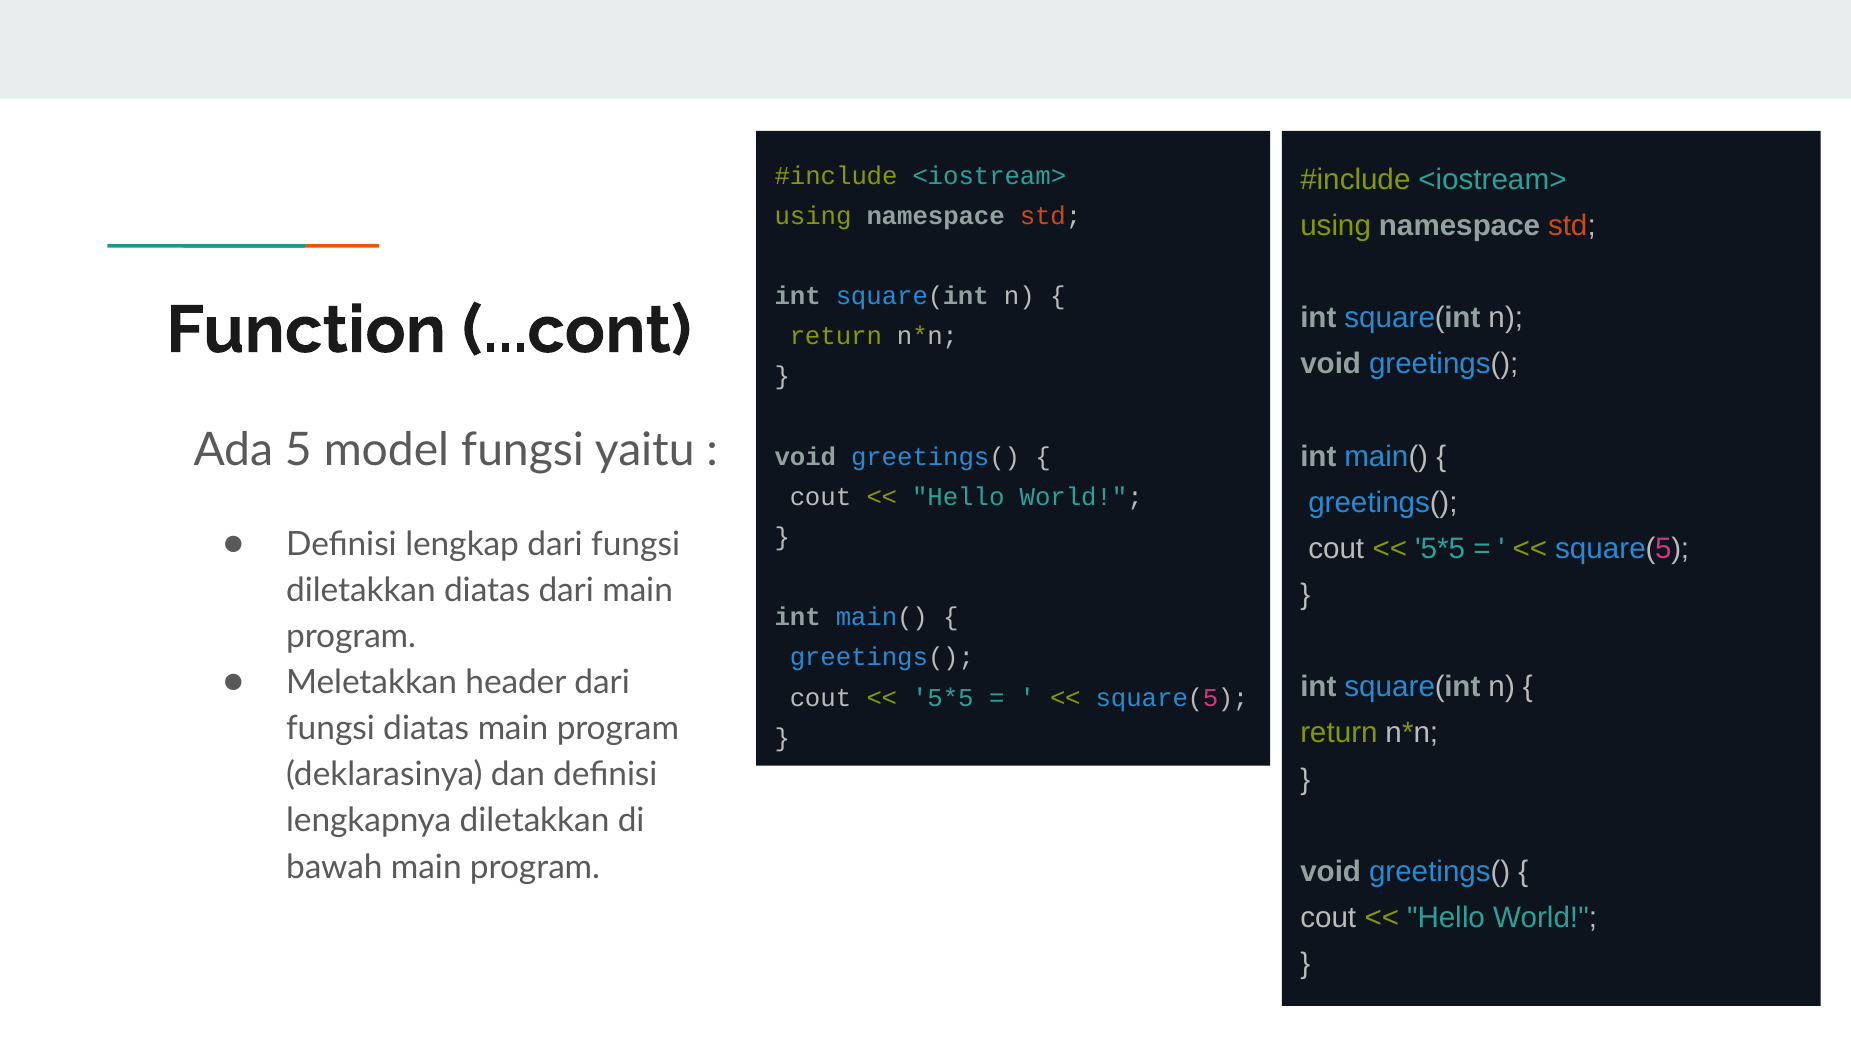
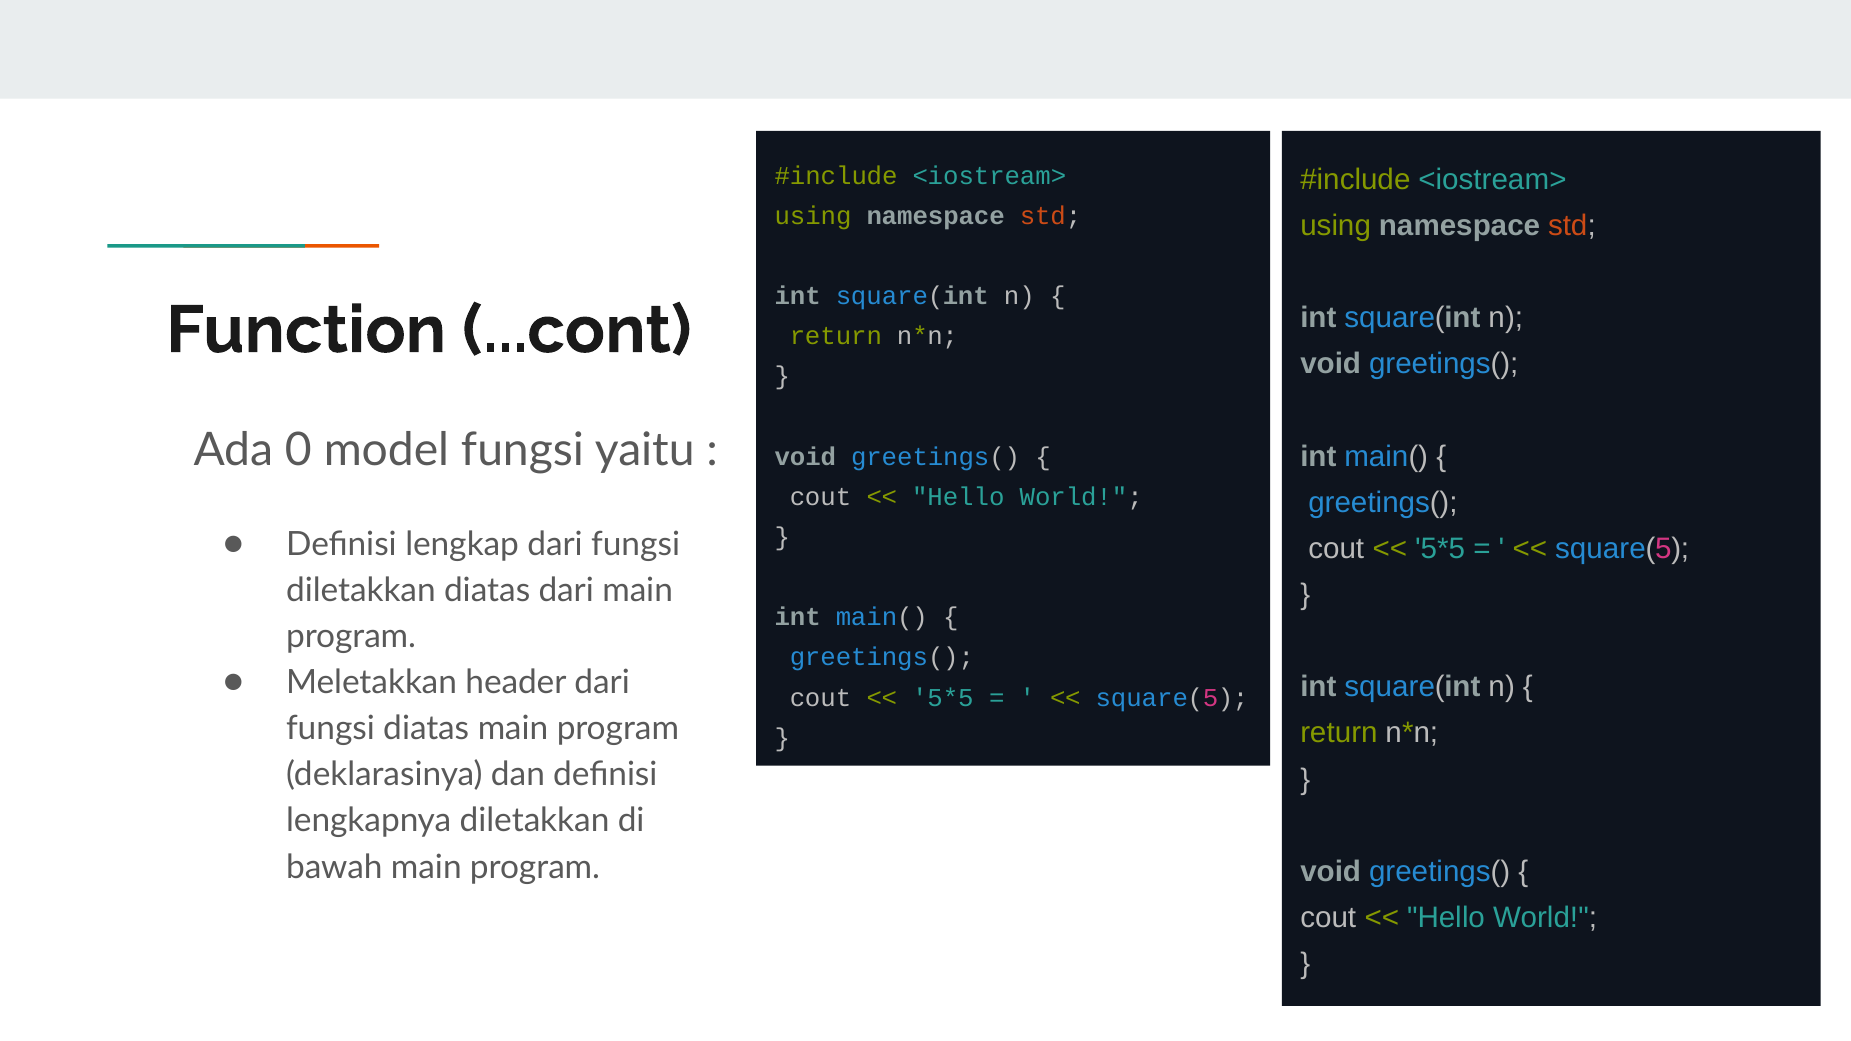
5: 5 -> 0 (298, 450)
